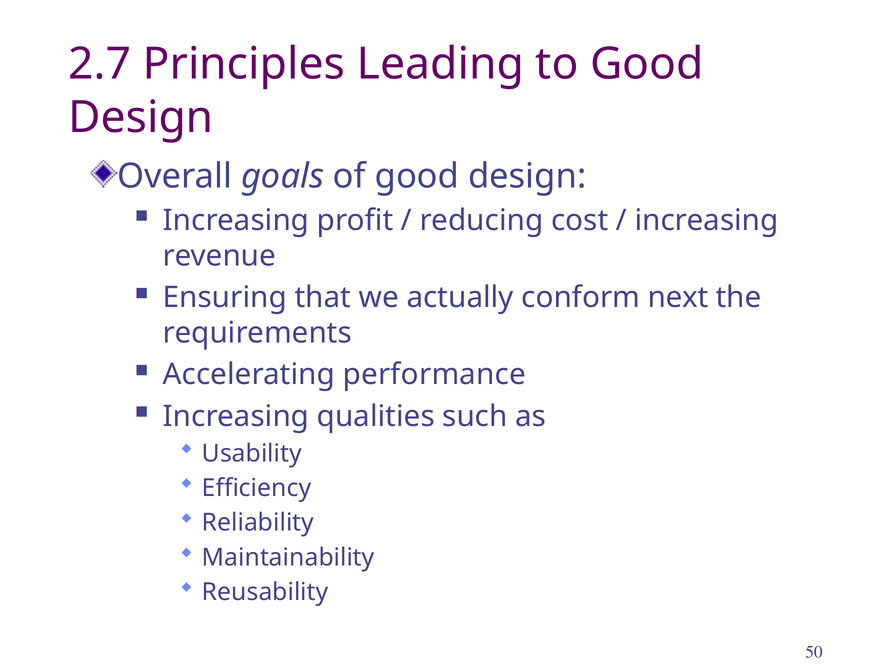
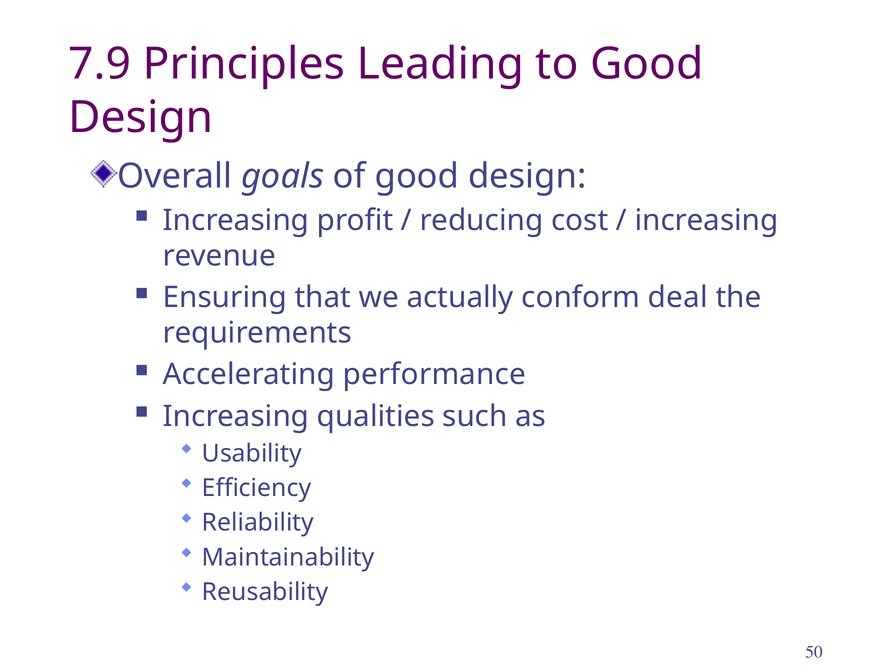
2.7: 2.7 -> 7.9 (100, 64)
next: next -> deal (678, 298)
